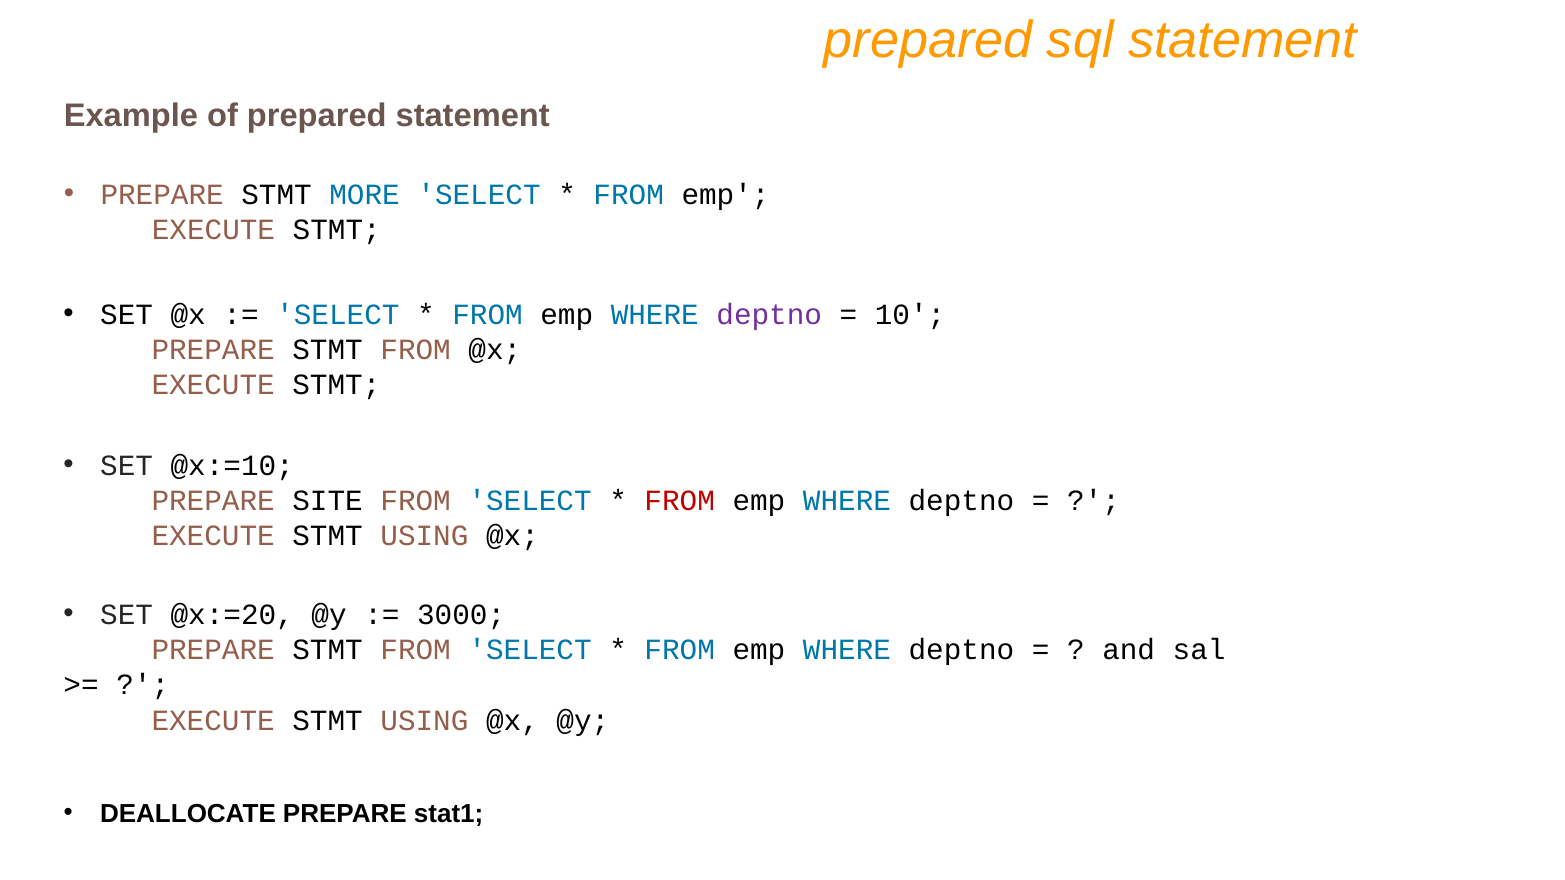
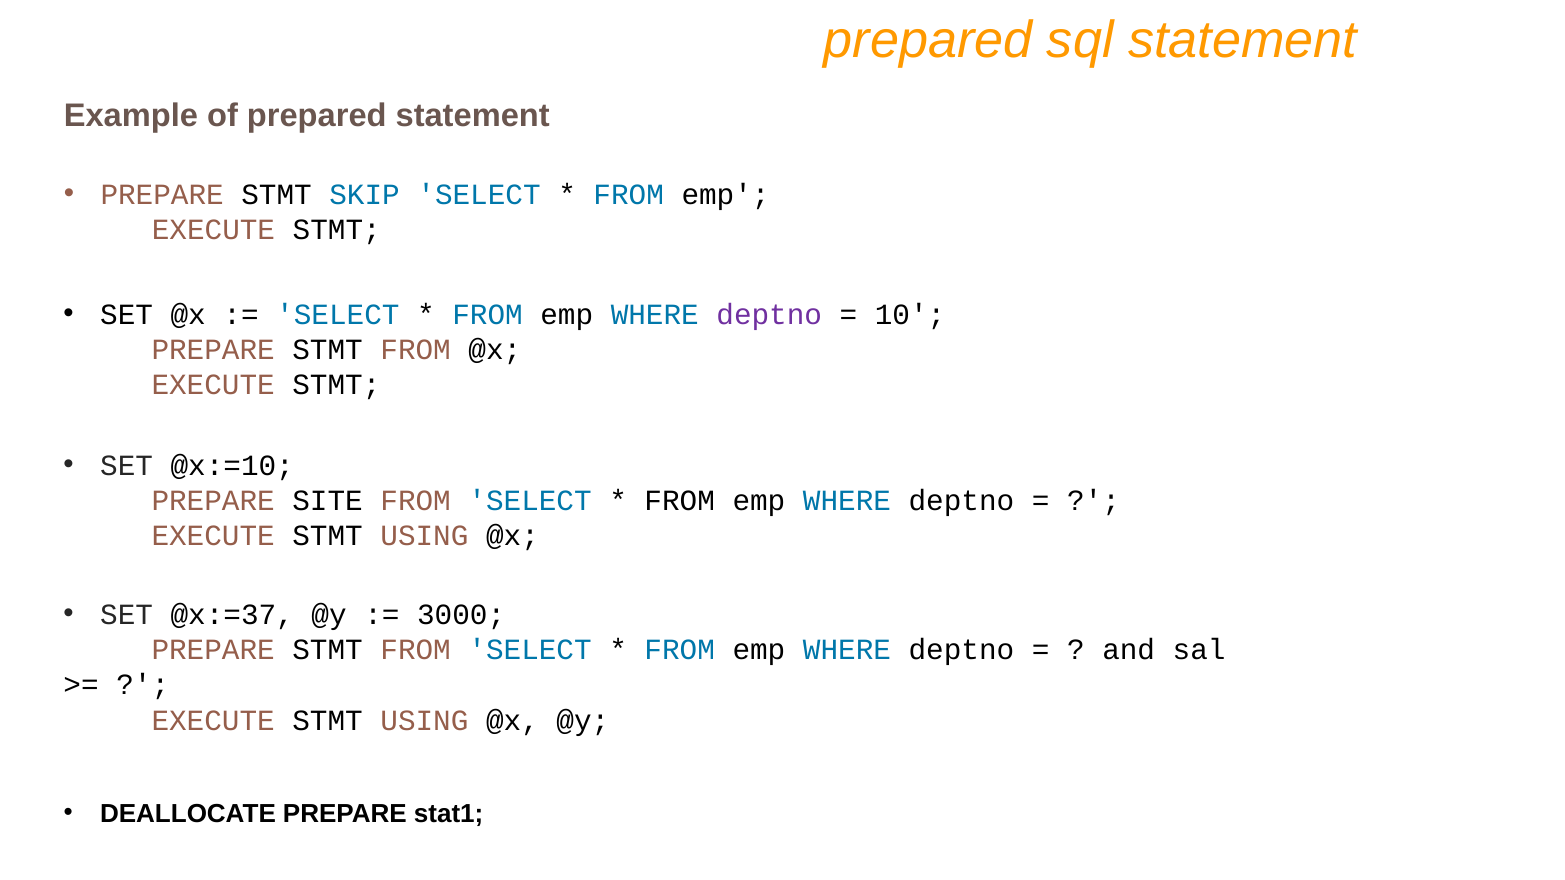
MORE: MORE -> SKIP (365, 195)
FROM colour: red -> black (680, 501)
@x:=20: @x:=20 -> @x:=37 (232, 615)
